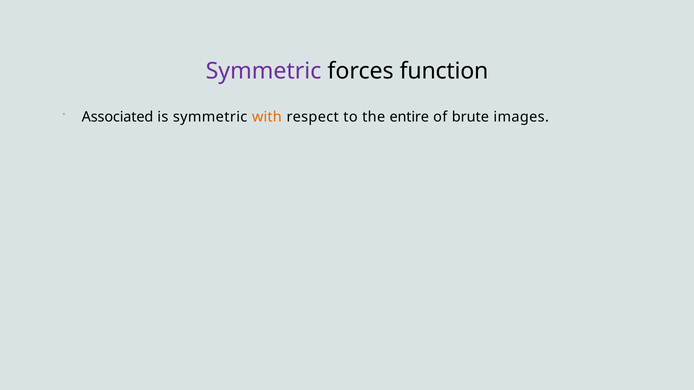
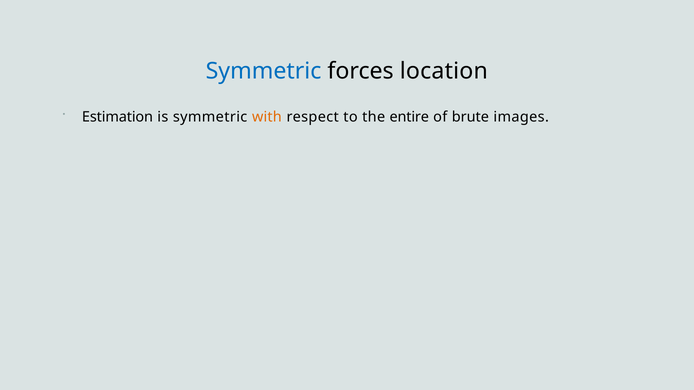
Symmetric colour: purple -> blue (264, 71)
function: function -> location (444, 71)
Associated: Associated -> Estimation (118, 117)
